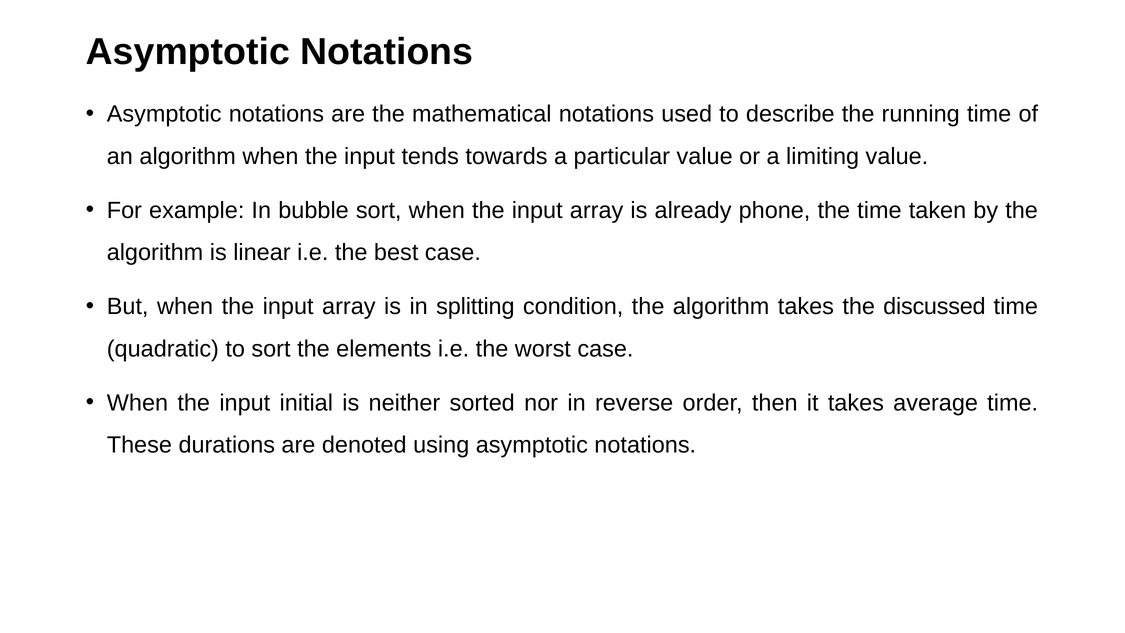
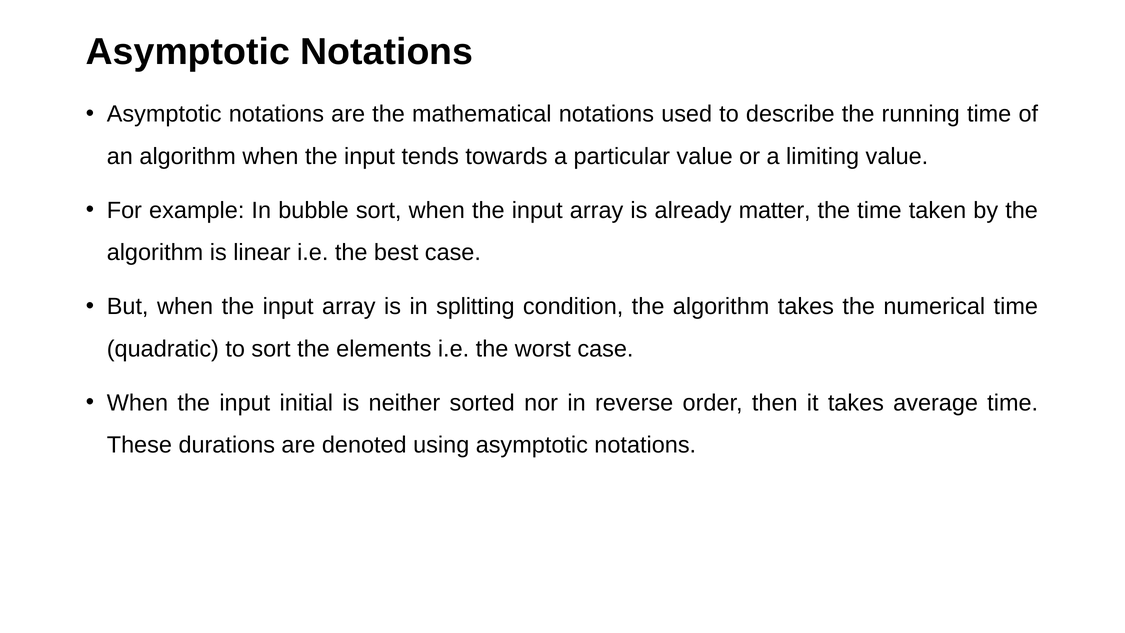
phone: phone -> matter (775, 210)
discussed: discussed -> numerical (934, 307)
